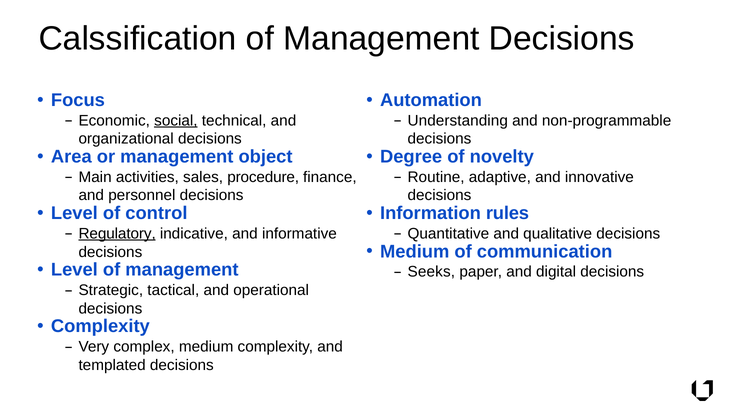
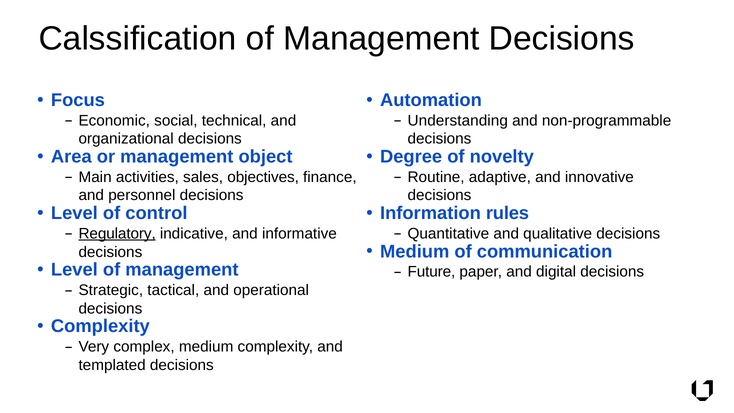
social underline: present -> none (176, 120)
procedure: procedure -> objectives (263, 177)
Seeks: Seeks -> Future (431, 272)
